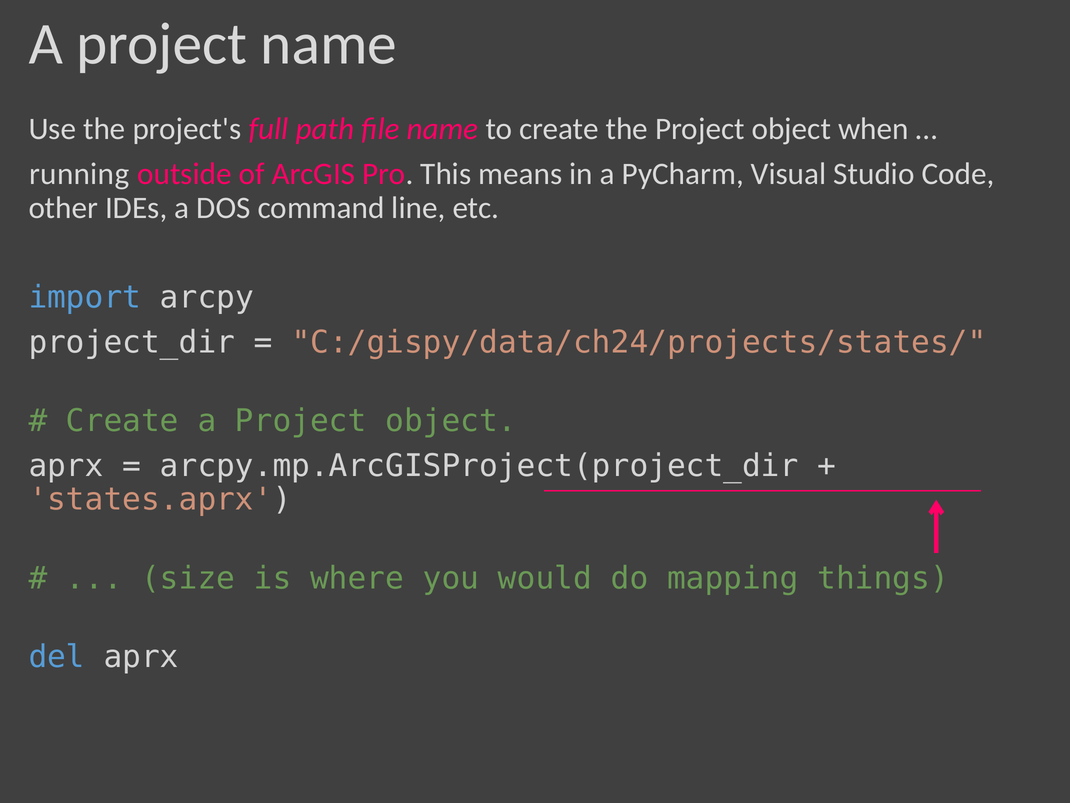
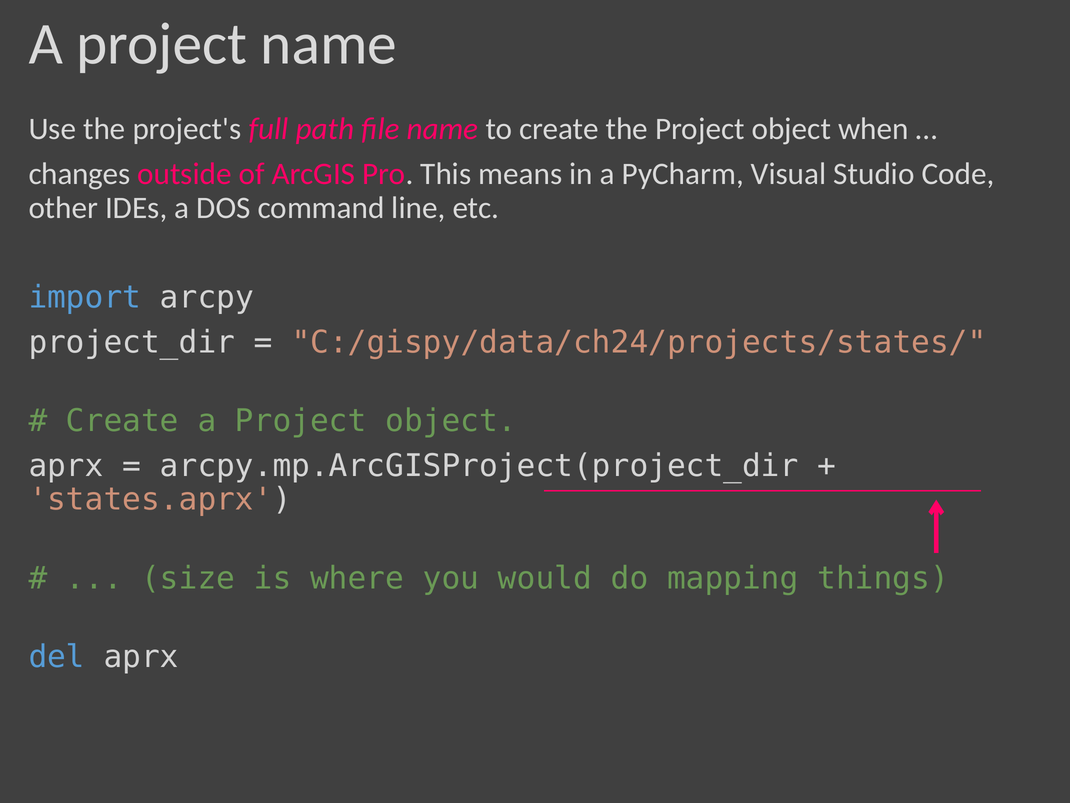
running: running -> changes (79, 174)
